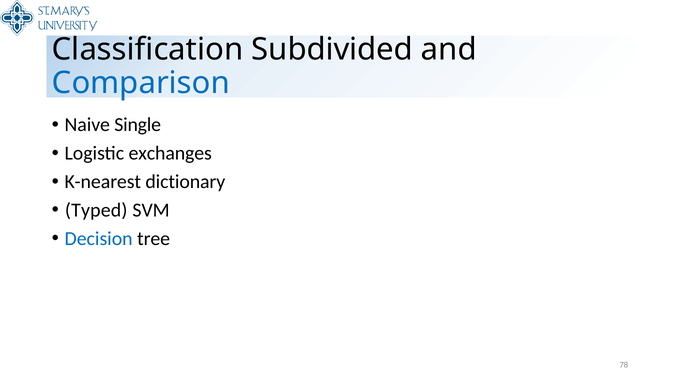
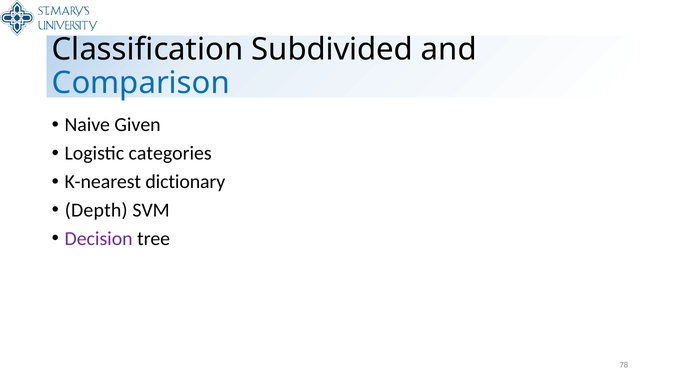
Single: Single -> Given (138, 125)
exchanges: exchanges -> categories (170, 153)
Typed: Typed -> Depth (96, 211)
Decision colour: blue -> purple (99, 239)
